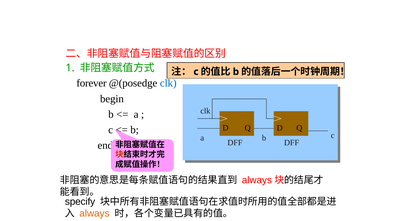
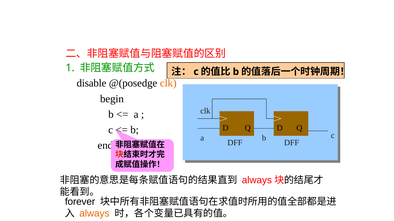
forever: forever -> disable (91, 83)
clk colour: blue -> orange (168, 83)
specify: specify -> forever (80, 202)
